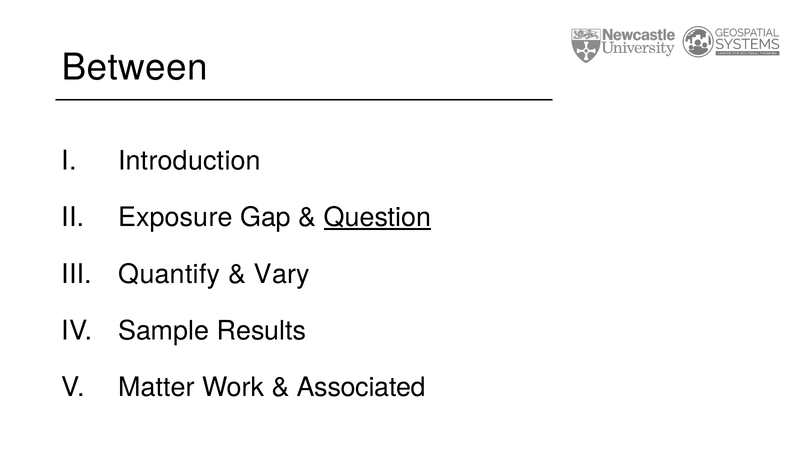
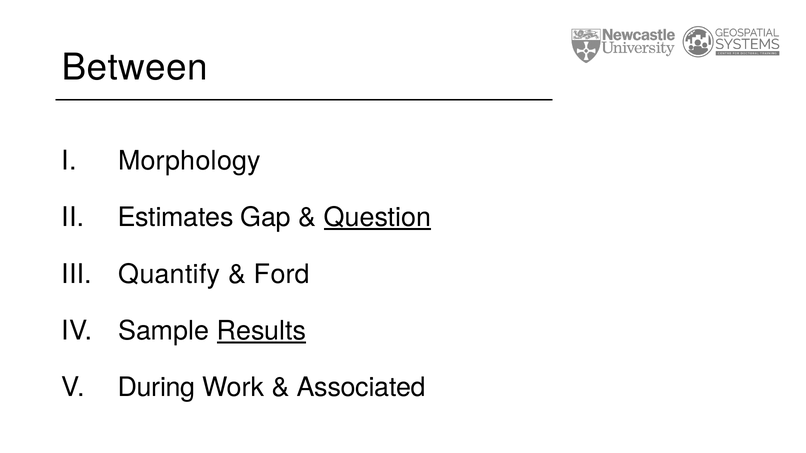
Introduction: Introduction -> Morphology (189, 161)
Exposure: Exposure -> Estimates (176, 218)
Vary: Vary -> Ford (282, 274)
Results underline: none -> present (262, 331)
Matter: Matter -> During (156, 388)
